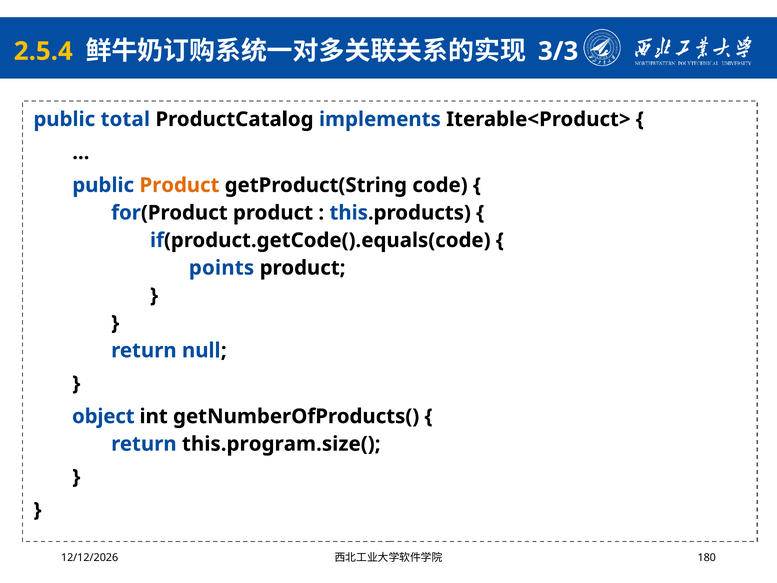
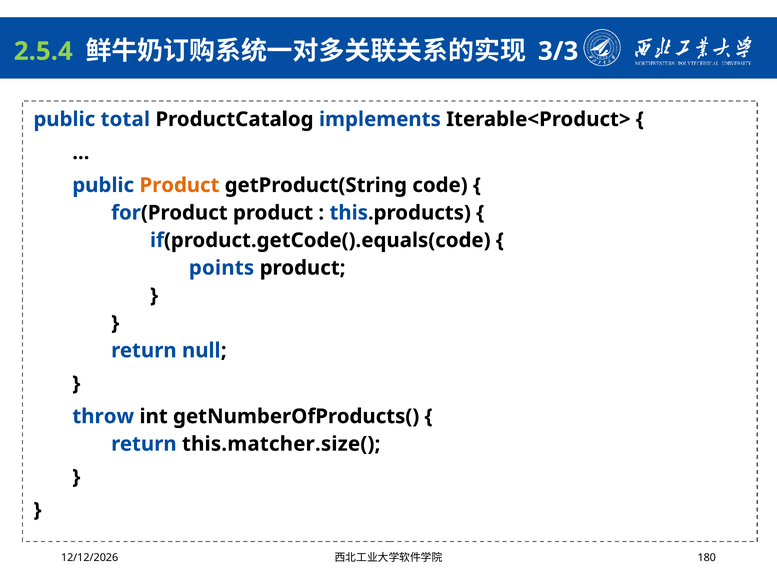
2.5.4 colour: yellow -> light green (43, 51)
object: object -> throw (103, 416)
this.program.size(: this.program.size( -> this.matcher.size( (281, 444)
